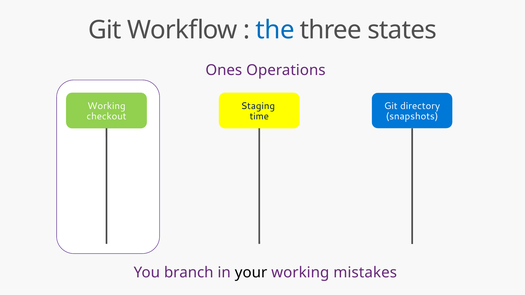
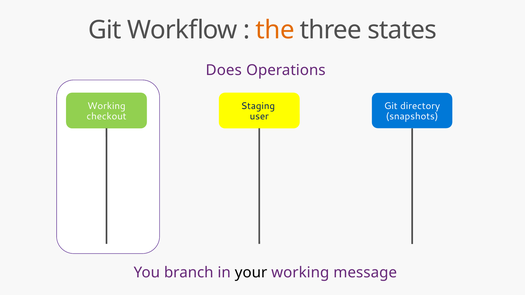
the colour: blue -> orange (275, 30)
Ones: Ones -> Does (224, 70)
time: time -> user (259, 116)
mistakes: mistakes -> message (365, 273)
